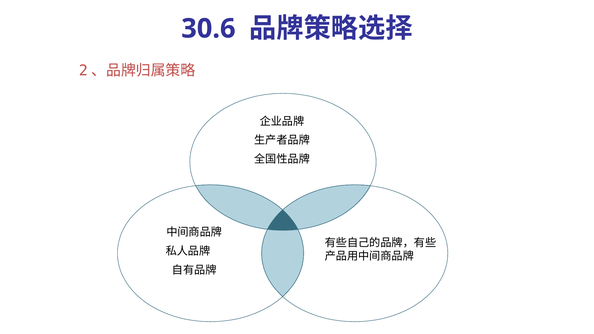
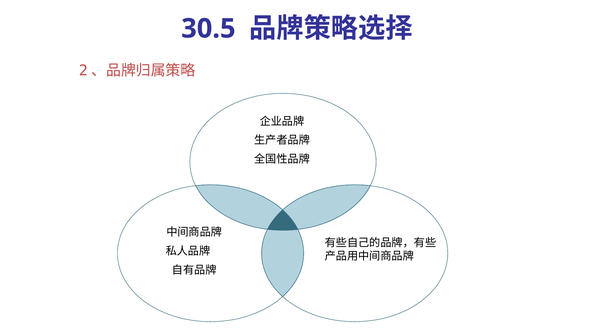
30.6: 30.6 -> 30.5 (208, 29)
